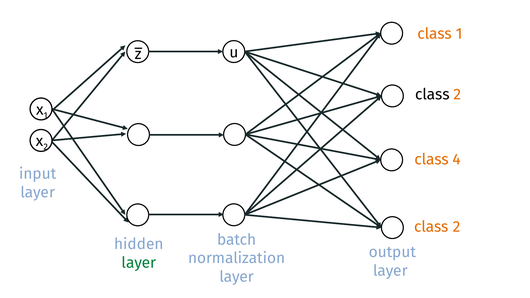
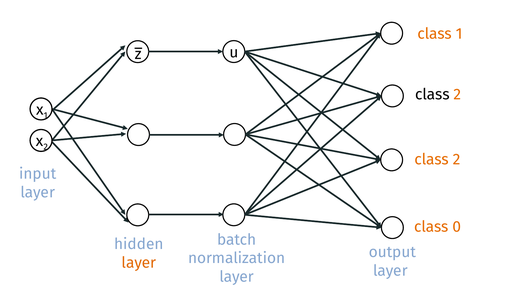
4: 4 -> 2 (457, 159)
2: 2 -> 0 (457, 227)
layer colour: green -> orange (139, 263)
